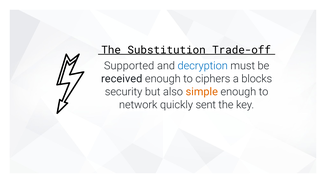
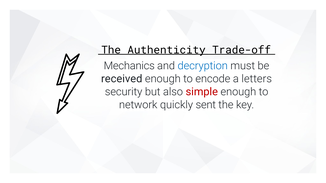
Substitution: Substitution -> Authenticity (167, 50)
Supported: Supported -> Mechanics (129, 66)
ciphers: ciphers -> encode (213, 79)
blocks: blocks -> letters (257, 79)
simple colour: orange -> red (202, 92)
